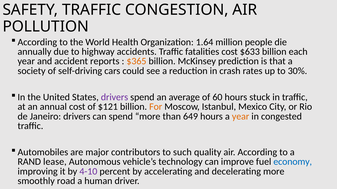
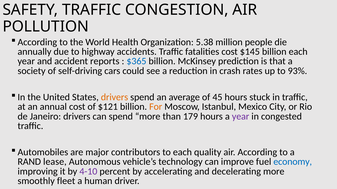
1.64: 1.64 -> 5.38 (205, 42)
$633: $633 -> $145 (250, 52)
$365 colour: orange -> blue (136, 61)
30%: 30% -> 93% (297, 71)
drivers colour: purple -> orange (115, 97)
60: 60 -> 45 (217, 97)
649: 649 -> 179 (191, 117)
year colour: orange -> purple (241, 117)
to such: such -> each (182, 153)
road: road -> fleet (66, 181)
